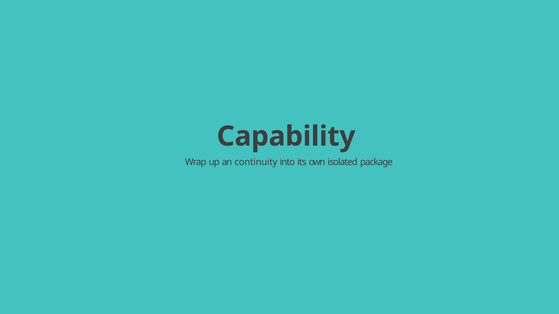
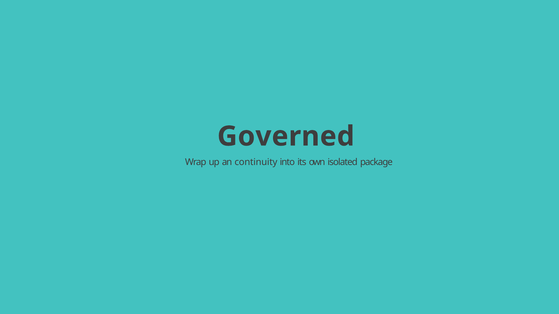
Capability: Capability -> Governed (286, 137)
